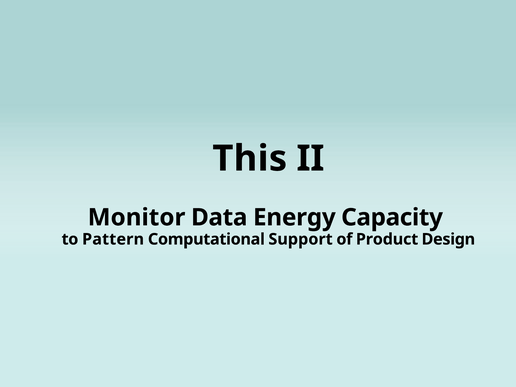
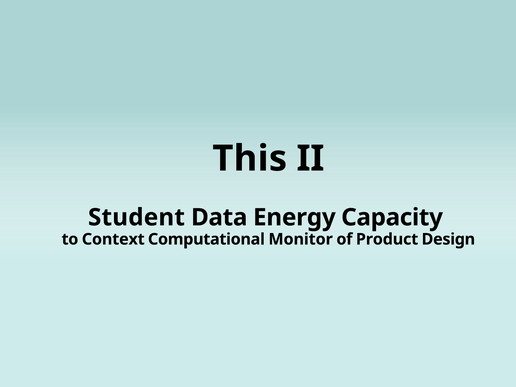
Monitor: Monitor -> Student (136, 217)
Pattern: Pattern -> Context (113, 239)
Support: Support -> Monitor (301, 239)
